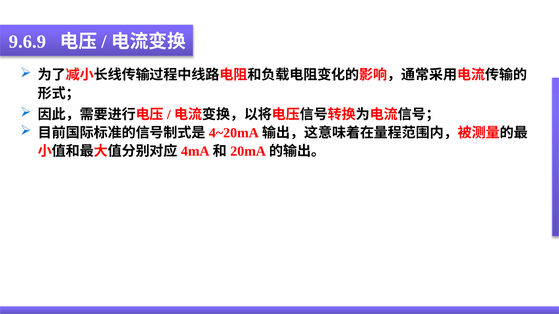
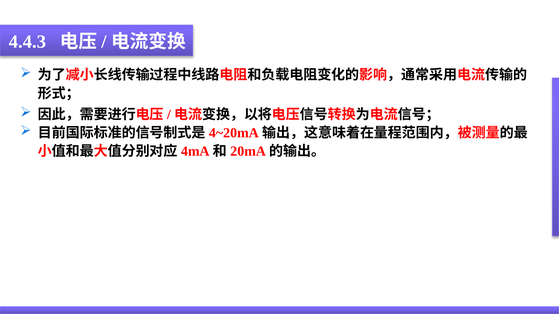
9.6.9: 9.6.9 -> 4.4.3 (27, 42)
